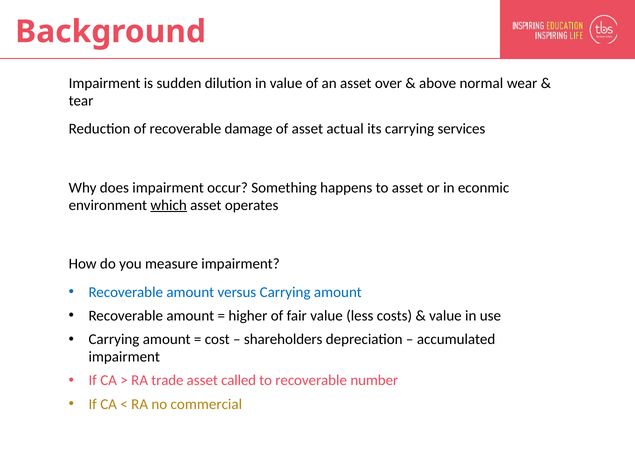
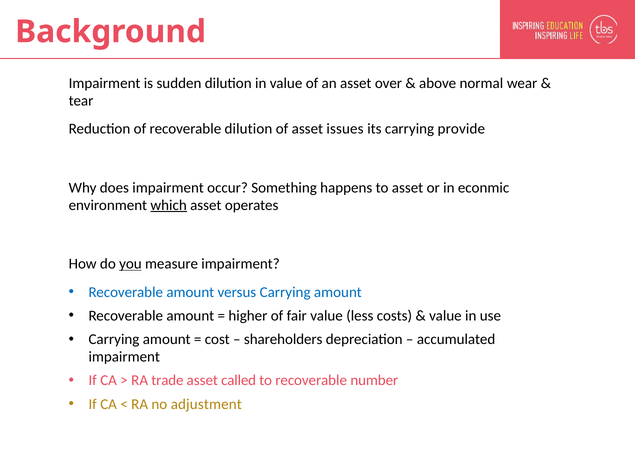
recoverable damage: damage -> dilution (248, 129)
actual: actual -> issues (345, 129)
services: services -> provide (461, 129)
you underline: none -> present (130, 264)
commercial: commercial -> adjustment (206, 404)
